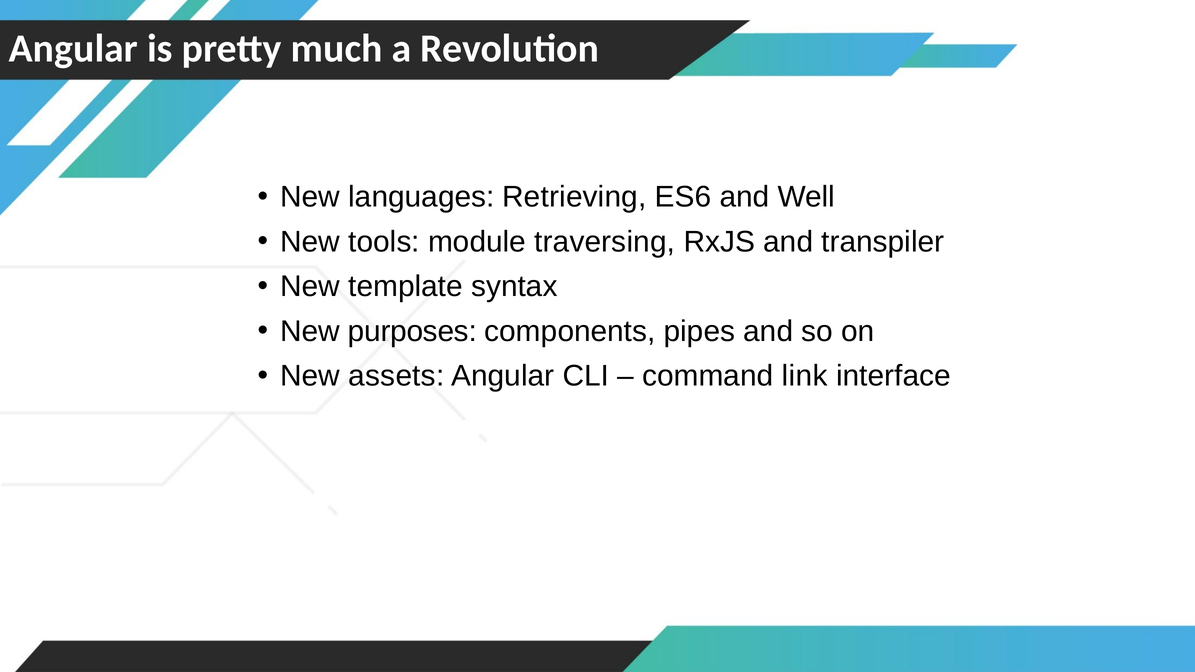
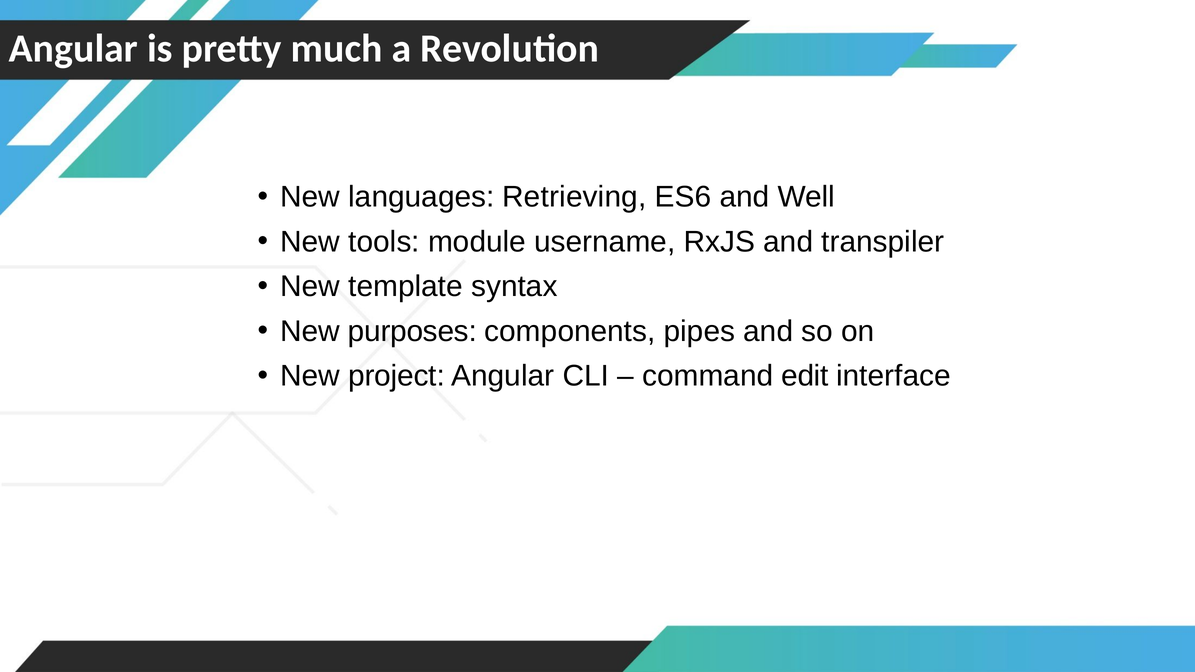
traversing: traversing -> username (605, 242)
assets: assets -> project (397, 376)
link: link -> edit (805, 376)
